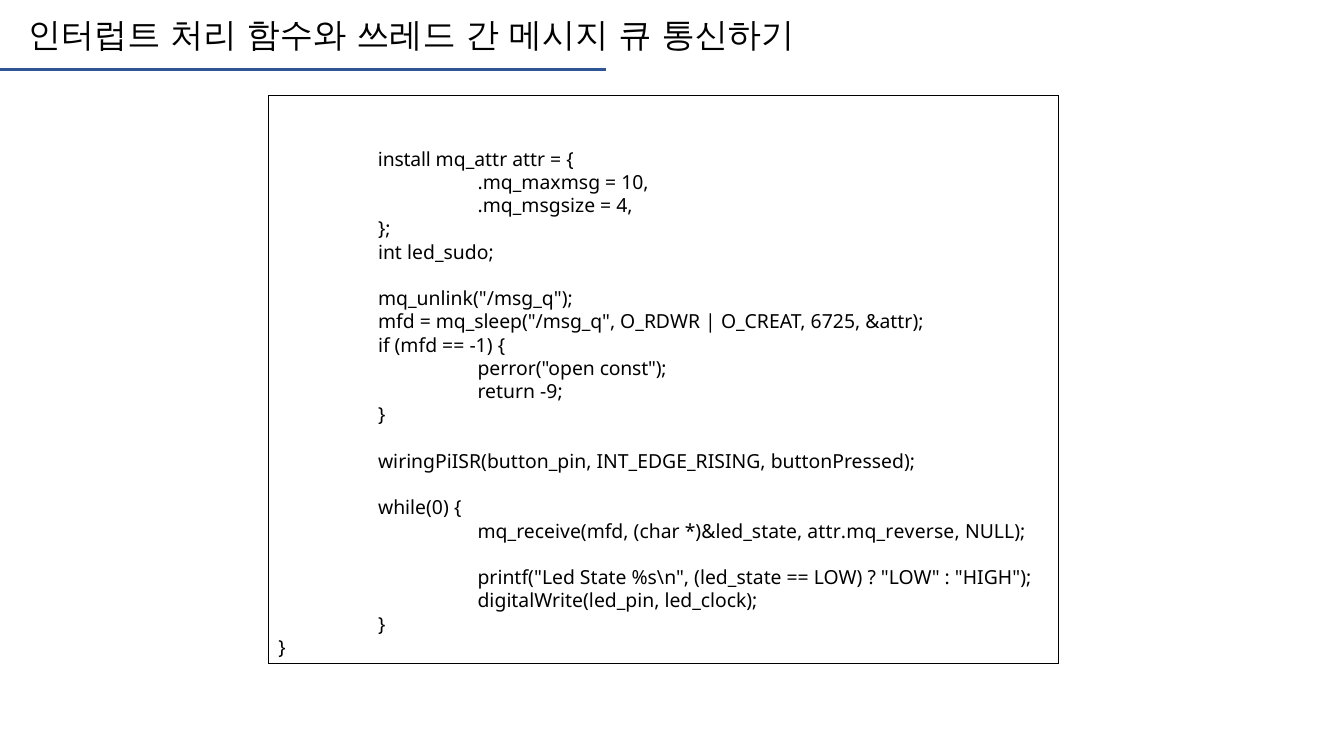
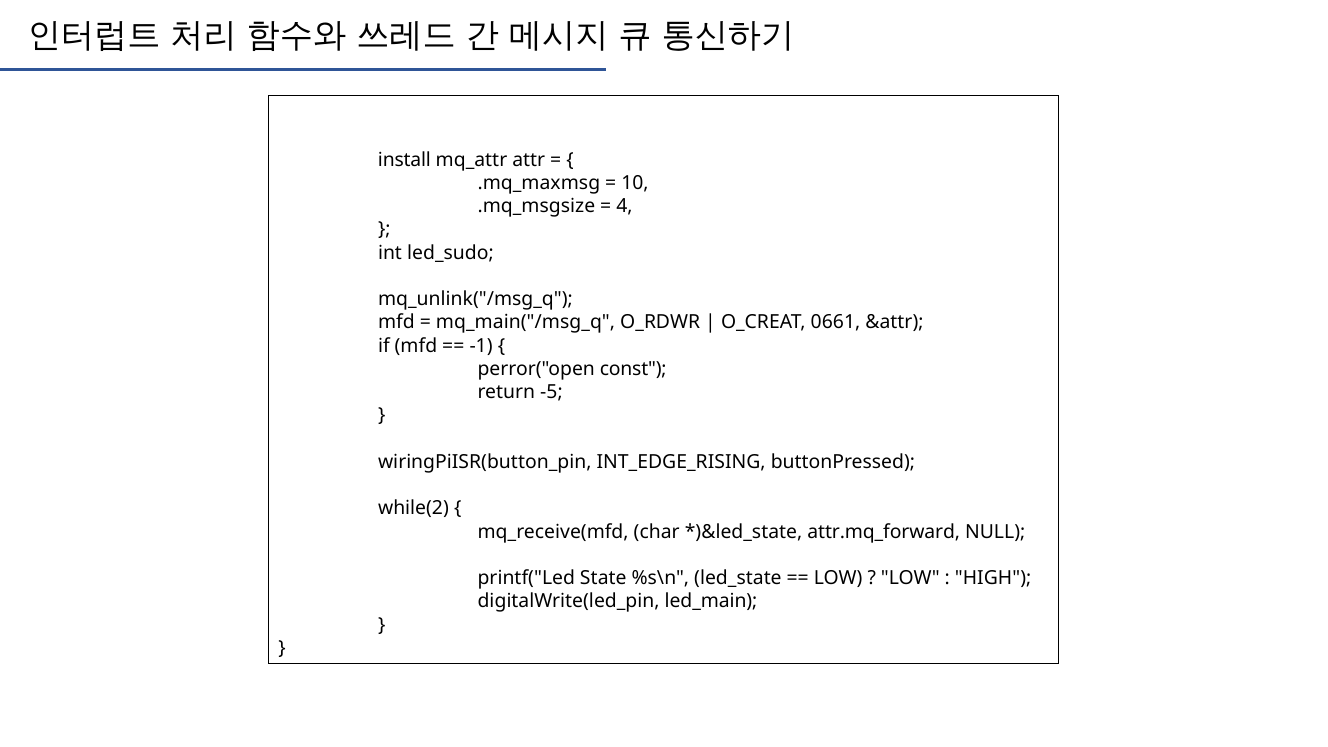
mq_sleep("/msg_q: mq_sleep("/msg_q -> mq_main("/msg_q (526, 323)
6725: 6725 -> 0661 (836, 323)
-9: -9 -> -5 (551, 392)
while(0: while(0 -> while(2 (413, 509)
attr.mq_reverse: attr.mq_reverse -> attr.mq_forward (884, 532)
led_clock: led_clock -> led_main (711, 602)
